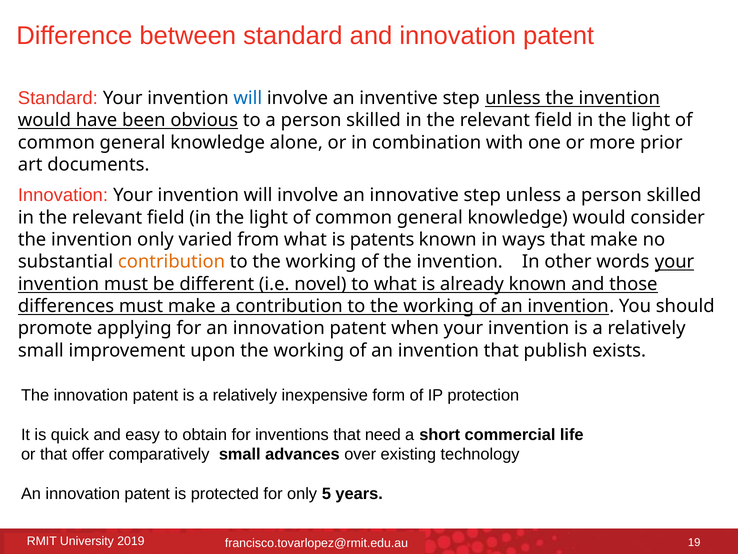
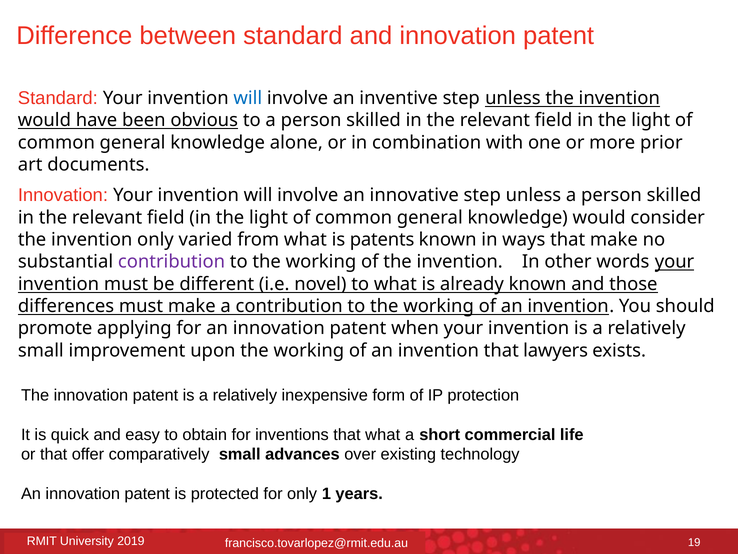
contribution colour: orange -> purple (172, 262)
publish: publish -> lawyers (556, 350)
that need: need -> what (383, 434)
5: 5 -> 1 (327, 493)
